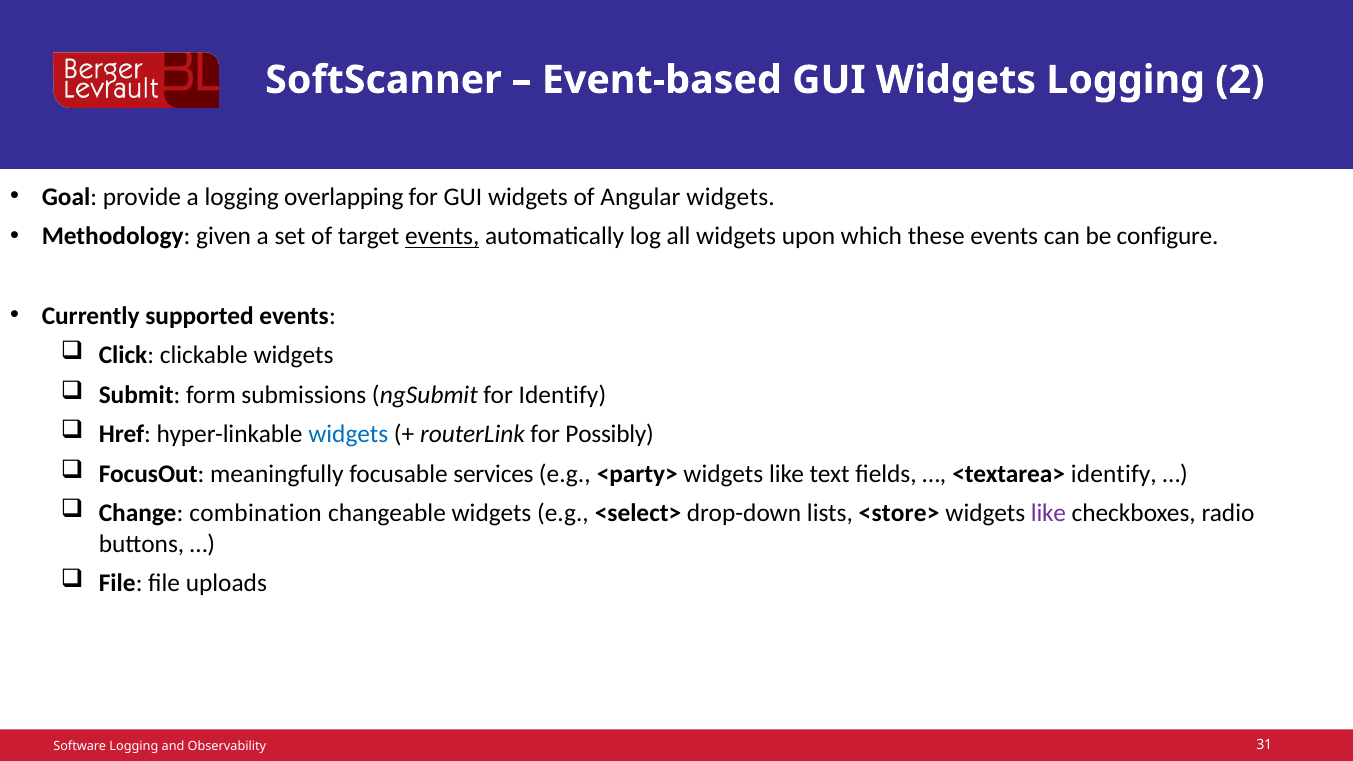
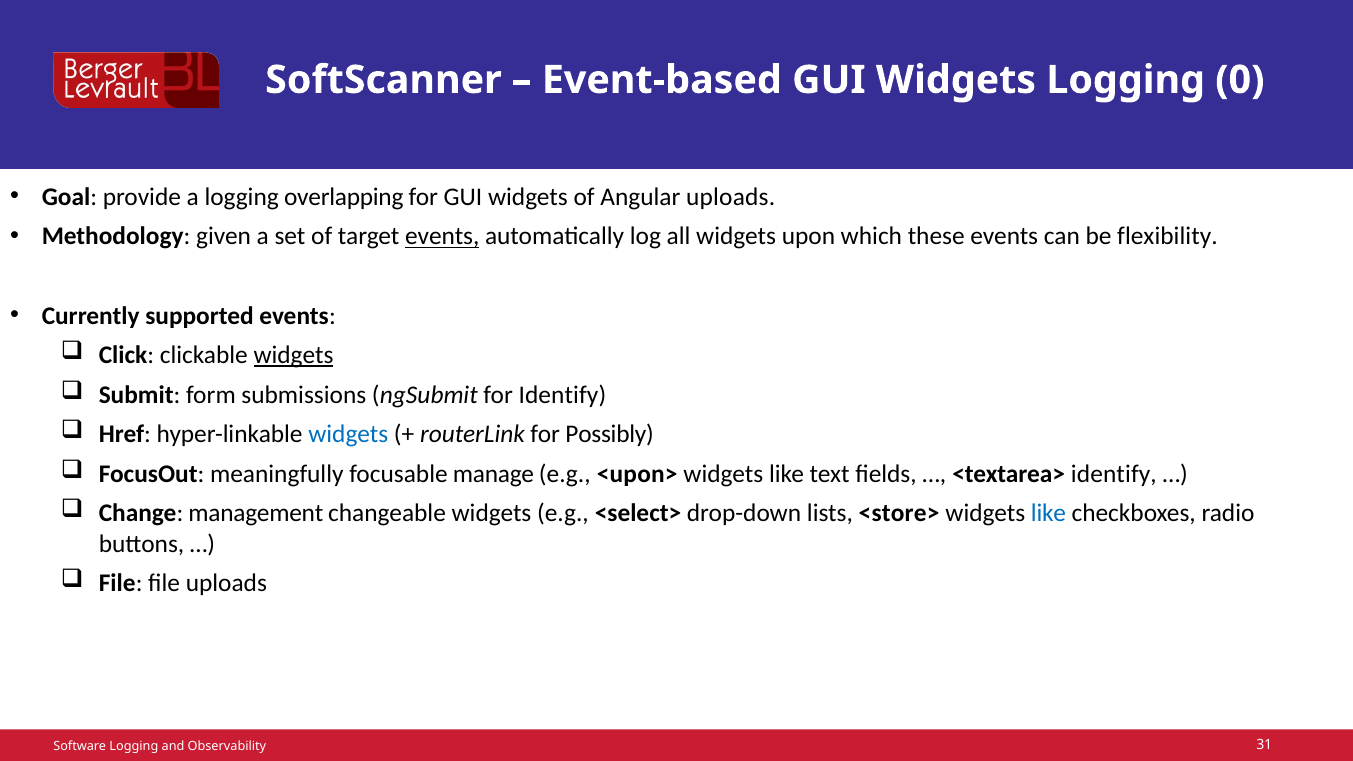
2: 2 -> 0 (1240, 80)
Angular widgets: widgets -> uploads (731, 197)
configure: configure -> flexibility (1167, 236)
widgets underline: none -> present (294, 355)
services: services -> manage (493, 474)
<party>: <party> -> <upon> (637, 474)
combination: combination -> management (256, 514)
like colour: purple -> blue (1049, 514)
